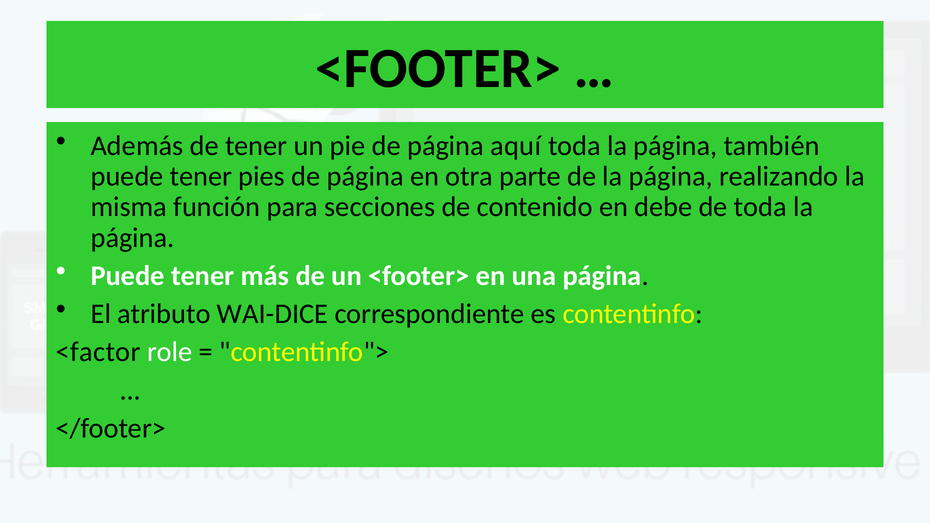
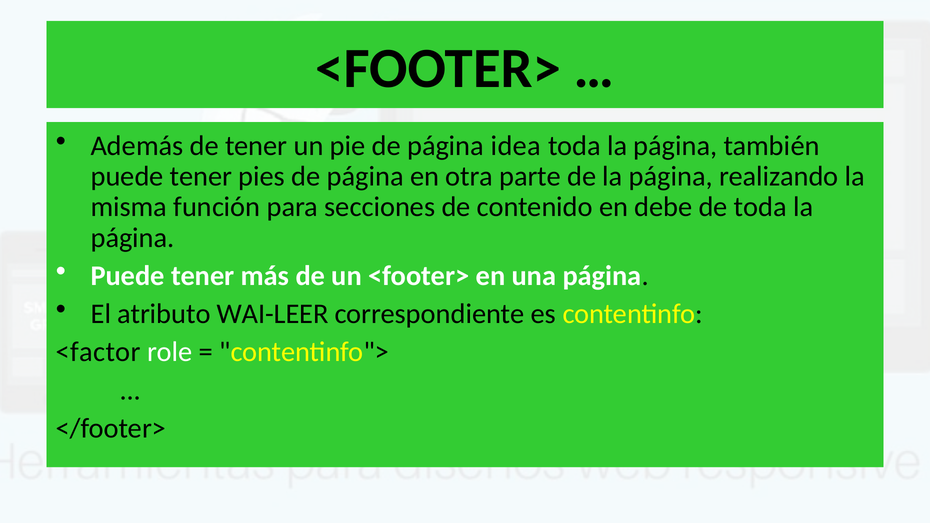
aquí: aquí -> idea (516, 146)
WAI-DICE: WAI-DICE -> WAI-LEER (273, 314)
